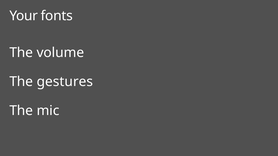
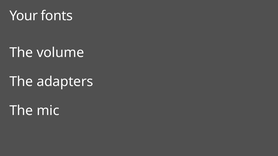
gestures: gestures -> adapters (65, 82)
